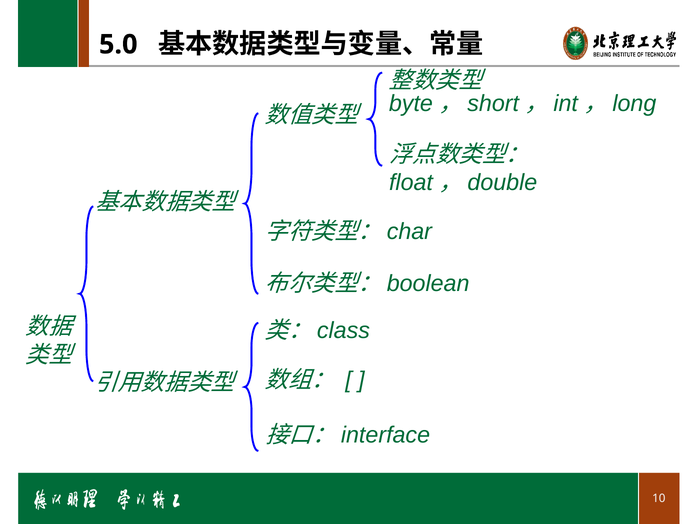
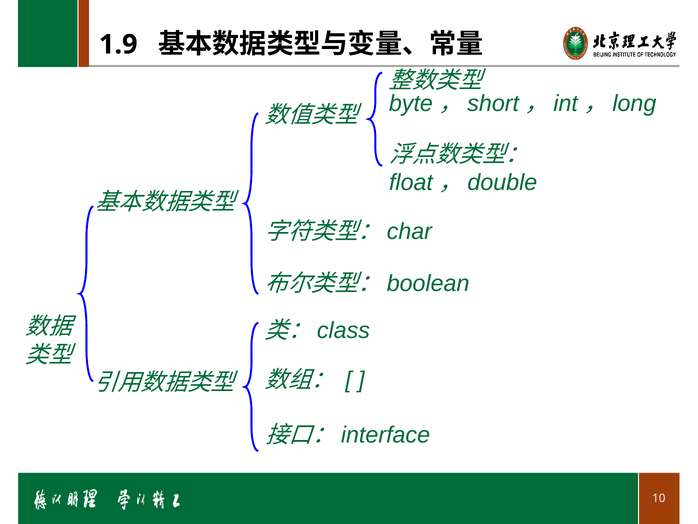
5.0: 5.0 -> 1.9 (118, 44)
